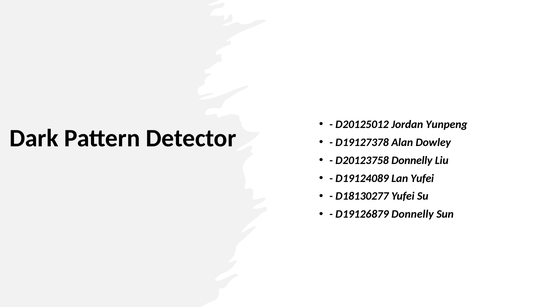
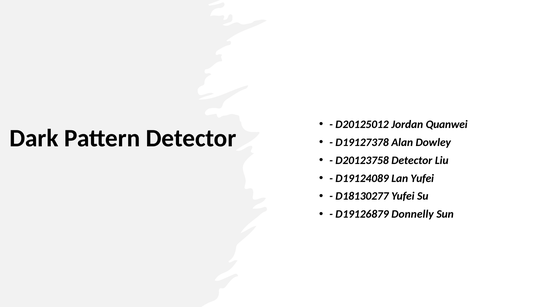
Yunpeng: Yunpeng -> Quanwei (447, 124)
D20123758 Donnelly: Donnelly -> Detector (412, 160)
